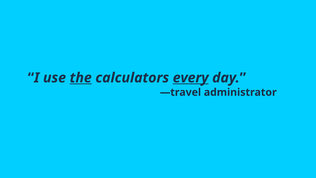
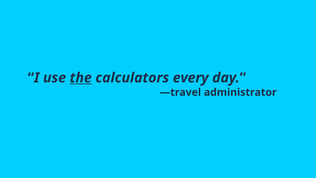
every underline: present -> none (191, 78)
